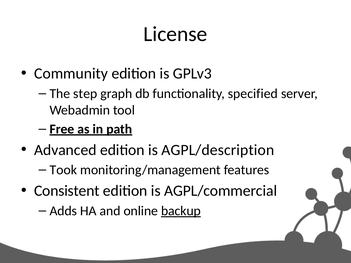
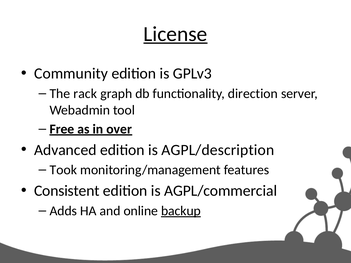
License underline: none -> present (175, 34)
step: step -> rack (85, 94)
specified: specified -> direction (253, 94)
path: path -> over (119, 129)
